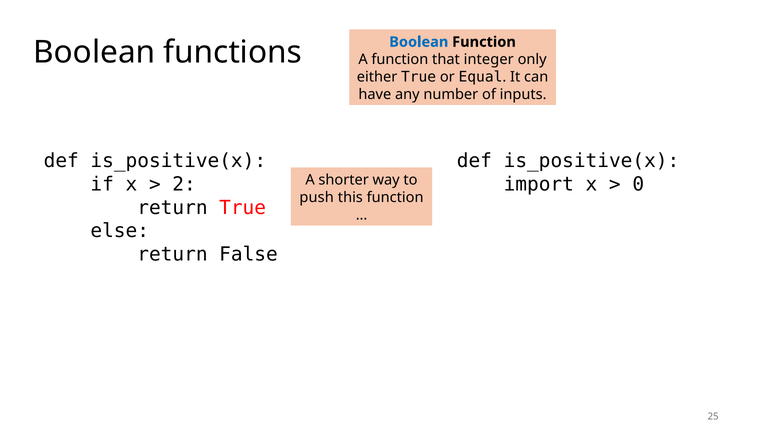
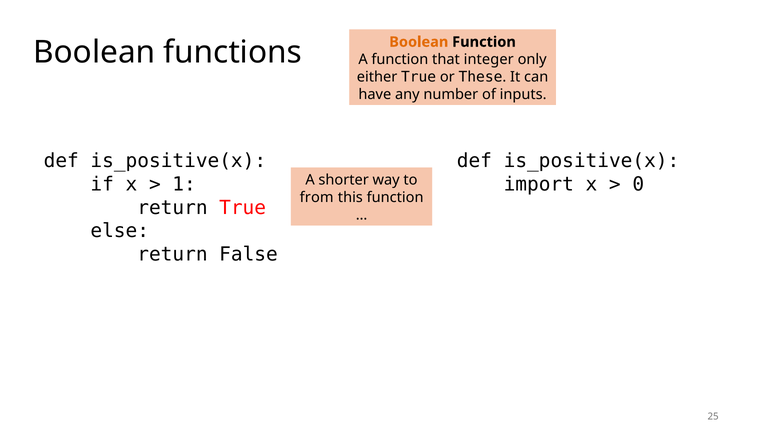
Boolean colour: blue -> orange (419, 42)
Equal: Equal -> These (481, 77)
2: 2 -> 1 (184, 185)
push: push -> from (317, 198)
